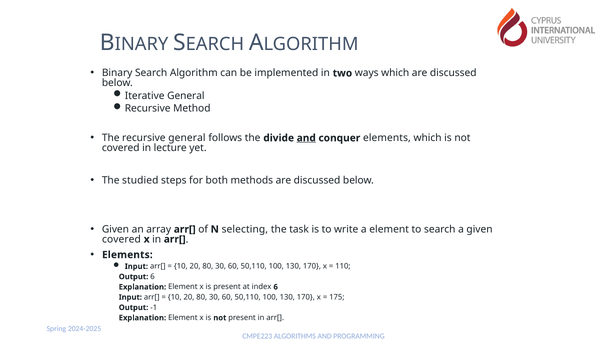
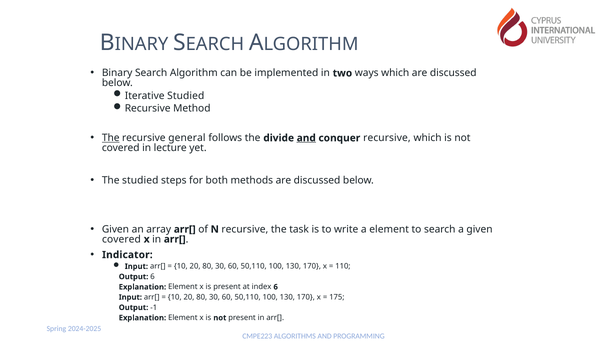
Iterative General: General -> Studied (186, 96)
The underline: none -> present (111, 138)
conquer elements: elements -> recursive (387, 138)
N selecting: selecting -> recursive (245, 229)
Elements: Elements -> Indicator (127, 255)
